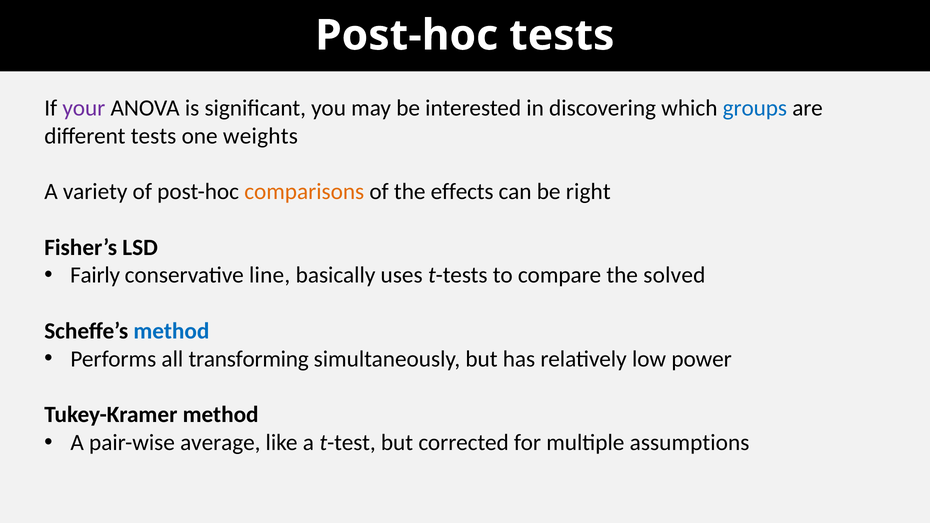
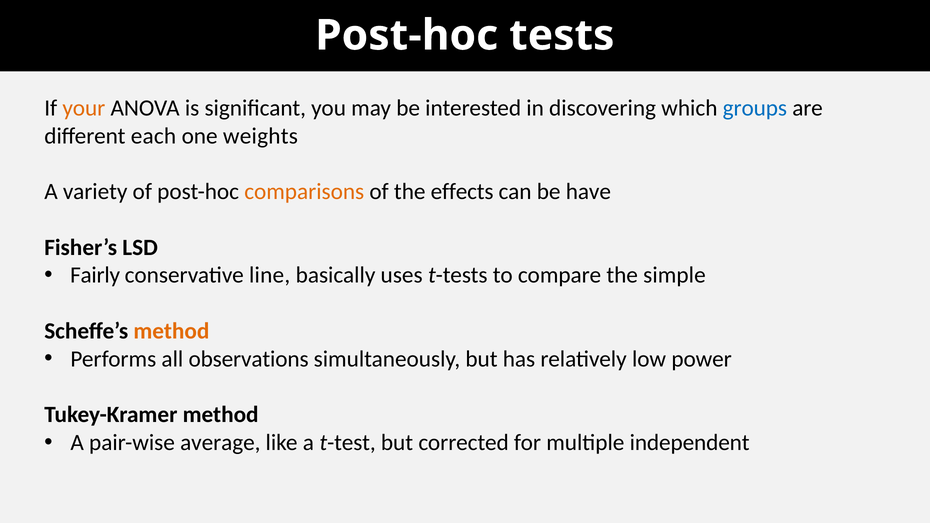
your colour: purple -> orange (84, 108)
different tests: tests -> each (153, 136)
right: right -> have (588, 192)
solved: solved -> simple (674, 275)
method colour: blue -> orange (171, 331)
transforming: transforming -> observations (249, 359)
assumptions: assumptions -> independent (690, 443)
